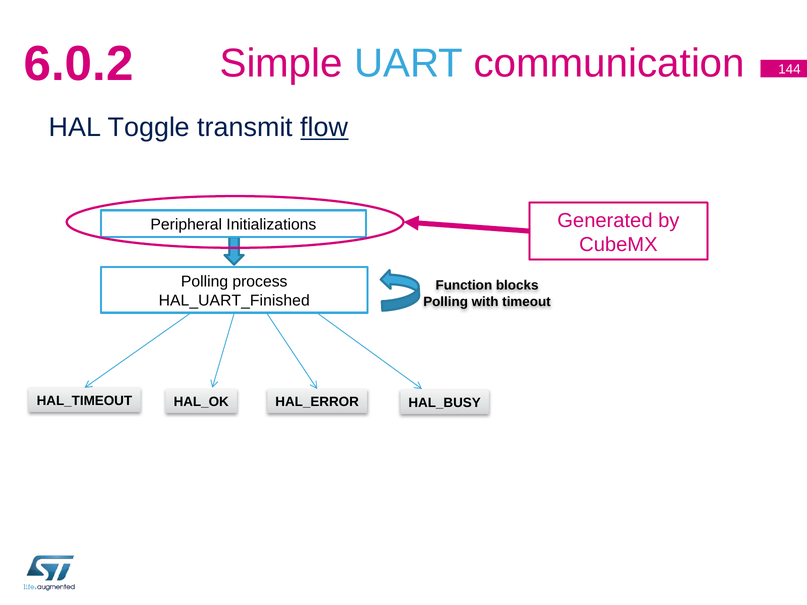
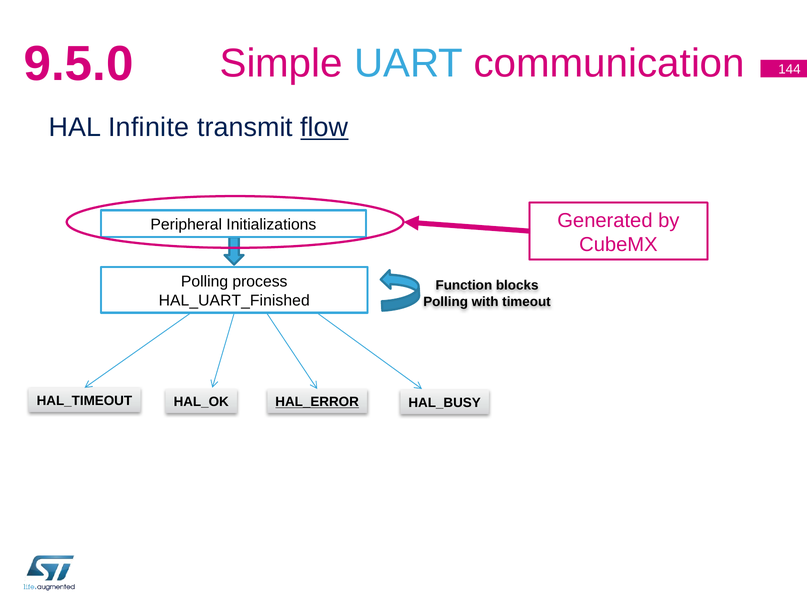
6.0.2: 6.0.2 -> 9.5.0 (79, 64)
Toggle: Toggle -> Infinite (149, 128)
HAL_ERROR underline: none -> present (317, 402)
